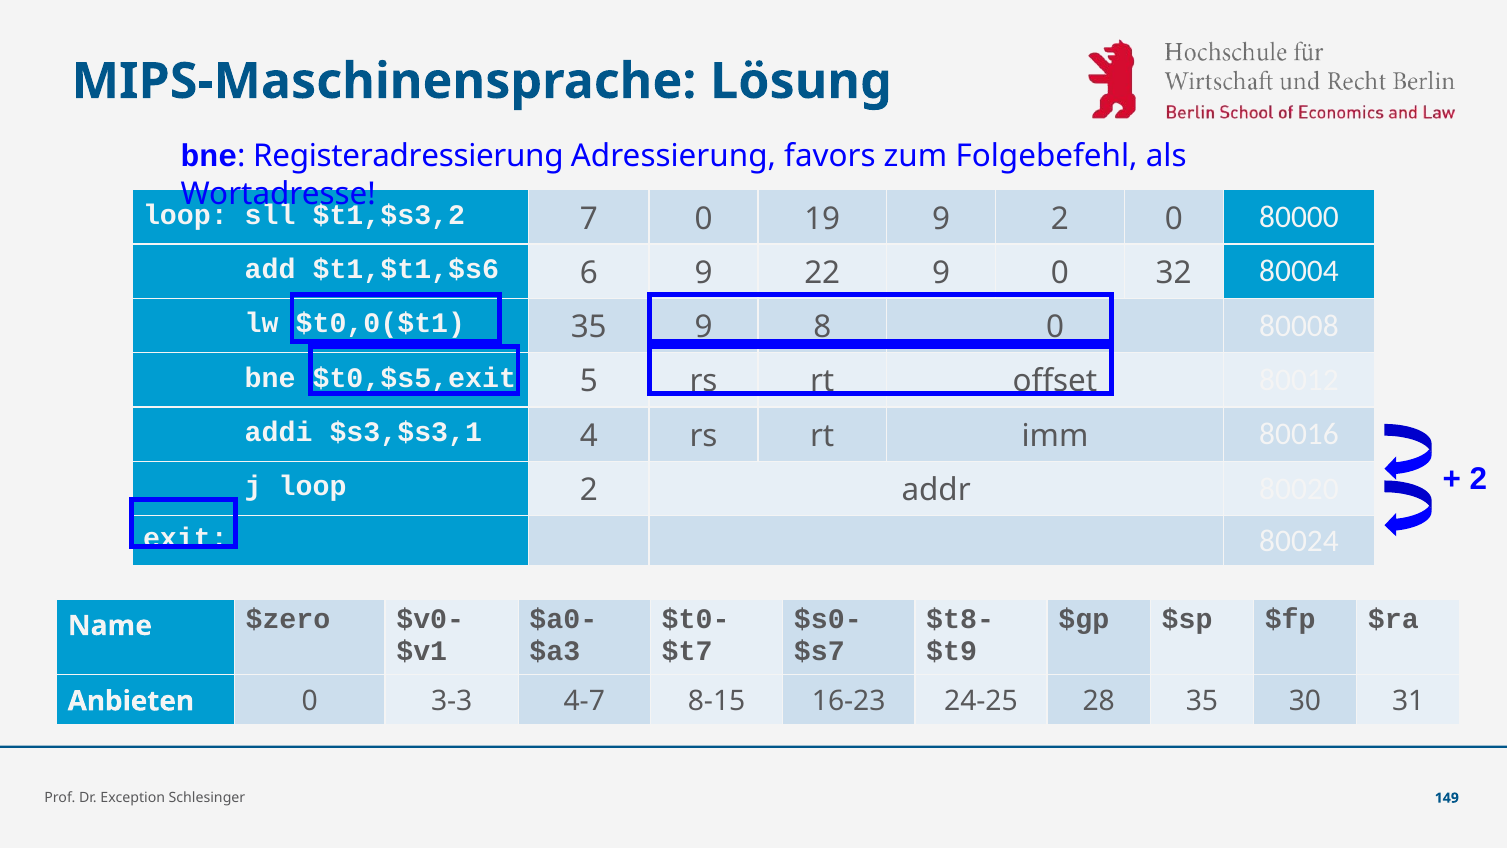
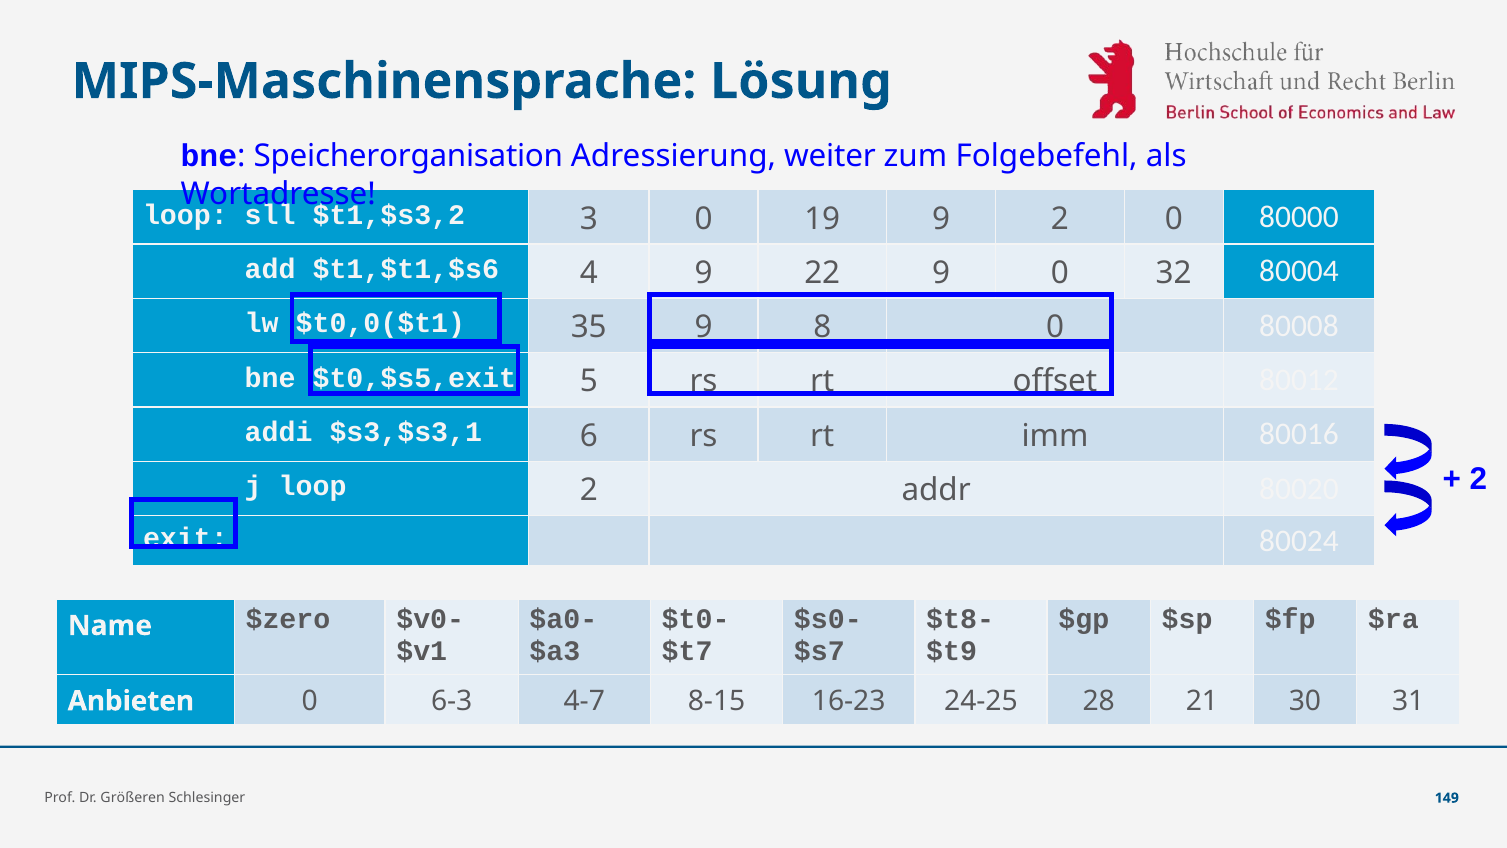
Registeradressierung: Registeradressierung -> Speicherorganisation (408, 156)
favors: favors -> weiter (830, 156)
7: 7 -> 3 (589, 219)
6: 6 -> 4 (589, 273)
4: 4 -> 6 (589, 436)
3-3: 3-3 -> 6-3 (452, 701)
28 35: 35 -> 21 (1202, 701)
Exception: Exception -> Größeren (133, 798)
